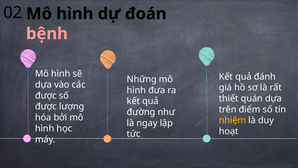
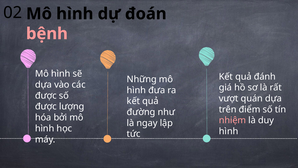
thiết: thiết -> vượt (229, 98)
nhiệm colour: yellow -> pink (232, 120)
hoạt: hoạt -> hình (229, 131)
